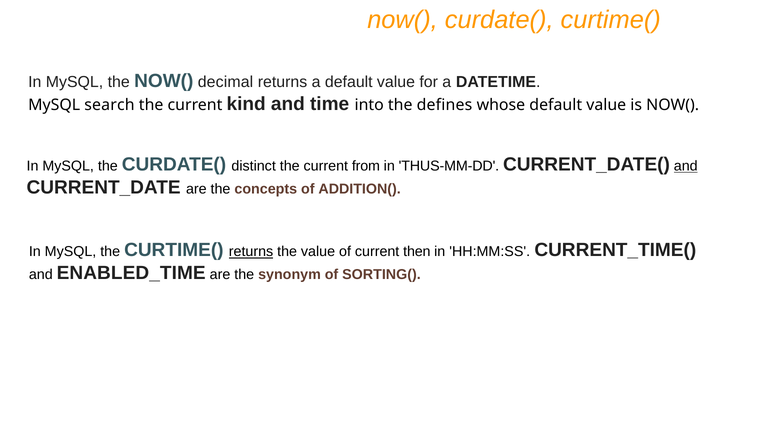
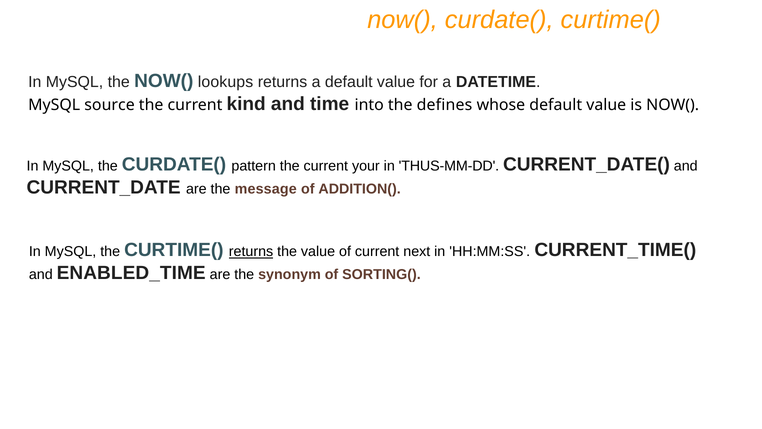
decimal: decimal -> lookups (226, 82)
search: search -> source (110, 105)
distinct: distinct -> pattern (254, 166)
from: from -> your (366, 166)
and underline: present -> none (686, 166)
concepts: concepts -> message (266, 189)
then: then -> next (417, 252)
